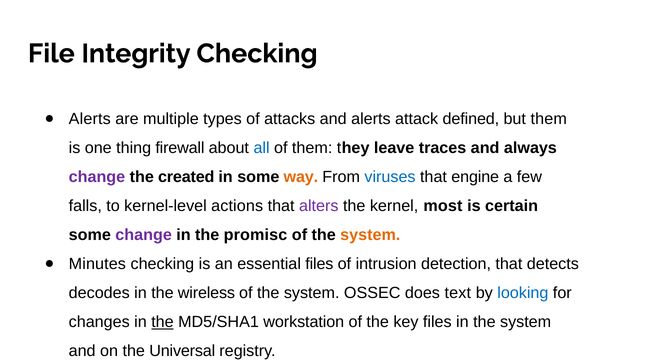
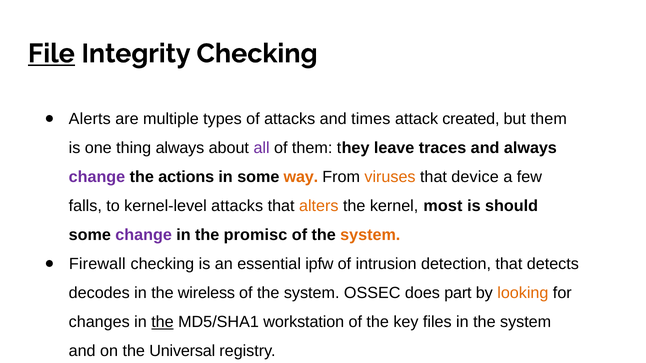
File underline: none -> present (51, 54)
and alerts: alerts -> times (371, 119)
defined: defined -> created (471, 119)
thing firewall: firewall -> always (180, 148)
all colour: blue -> purple (262, 148)
created: created -> actions (186, 177)
viruses colour: blue -> orange (390, 177)
engine: engine -> device (475, 177)
kernel-level actions: actions -> attacks (237, 206)
alters colour: purple -> orange (319, 206)
certain: certain -> should (512, 206)
Minutes: Minutes -> Firewall (97, 264)
essential files: files -> ipfw (319, 264)
text: text -> part (458, 293)
looking colour: blue -> orange (523, 293)
